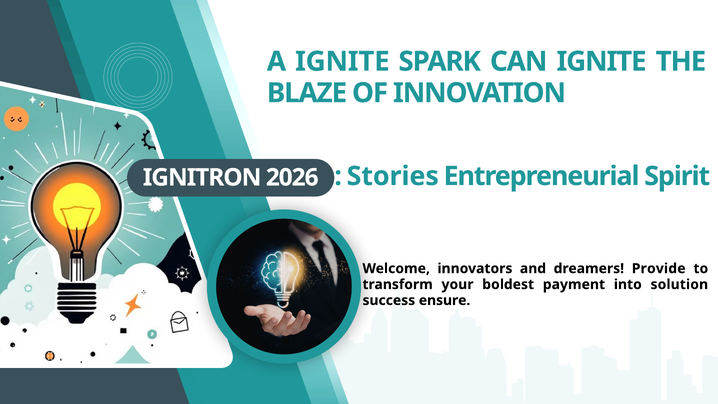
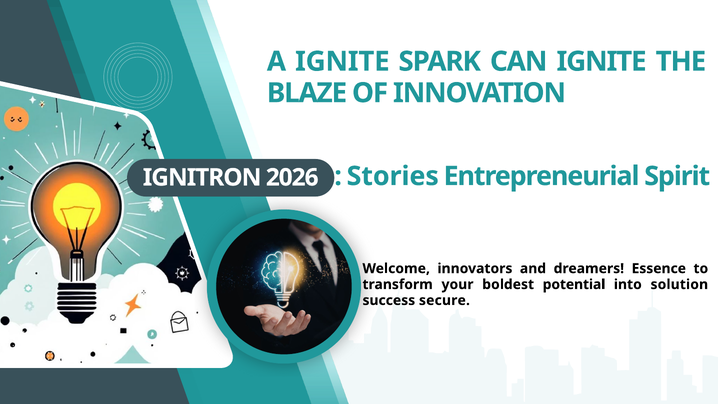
Provide: Provide -> Essence (659, 268)
payment: payment -> potential (574, 284)
ensure: ensure -> secure (444, 300)
